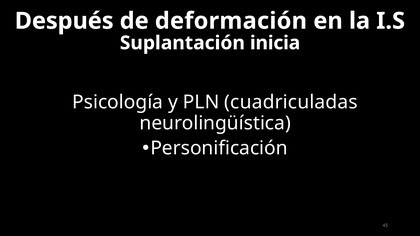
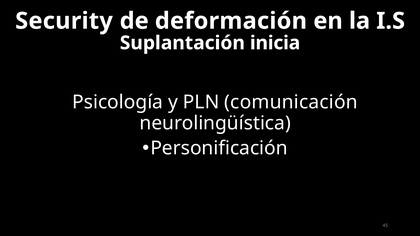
Después: Después -> Security (64, 21)
cuadriculadas: cuadriculadas -> comunicación (291, 102)
